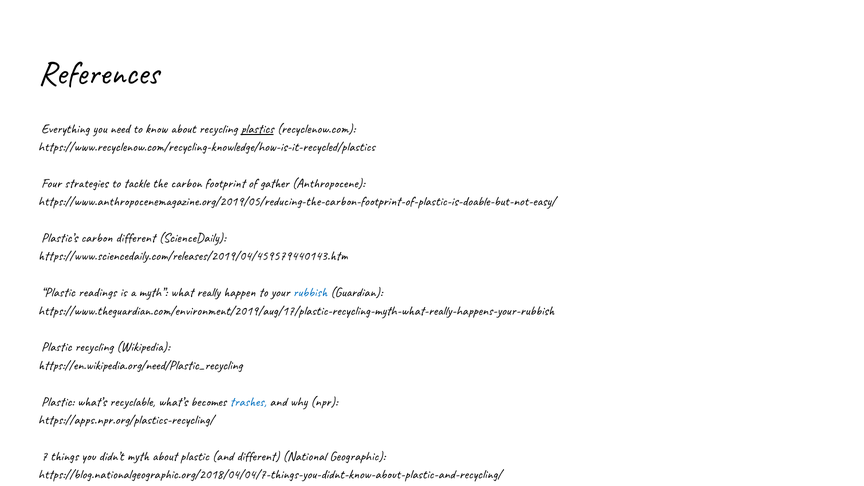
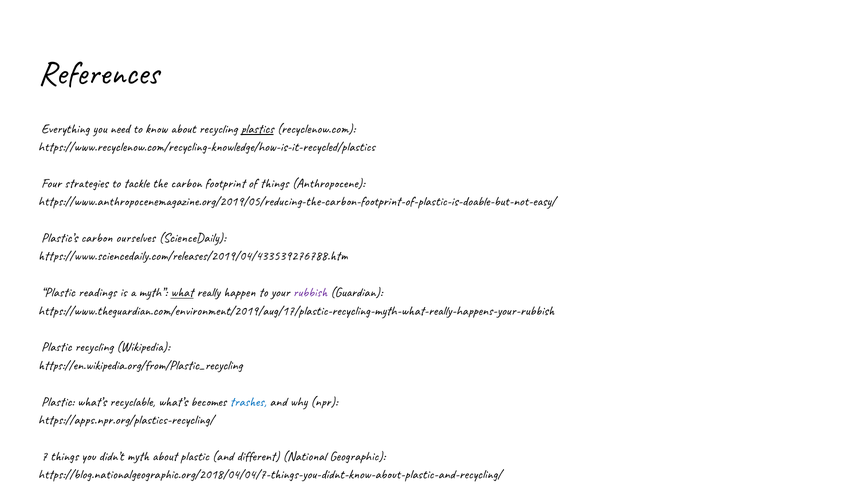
of gather: gather -> things (274, 183)
carbon different: different -> ourselves (136, 238)
https://www.sciencedaily.com/releases/2019/04/459579440143.htm: https://www.sciencedaily.com/releases/2019/04/459579440143.htm -> https://www.sciencedaily.com/releases/2019/04/433539276788.htm (193, 256)
what underline: none -> present (182, 293)
rubbish colour: blue -> purple (310, 293)
https://en.wikipedia.org/need/Plastic_recycling: https://en.wikipedia.org/need/Plastic_recycling -> https://en.wikipedia.org/from/Plastic_recycling (140, 365)
